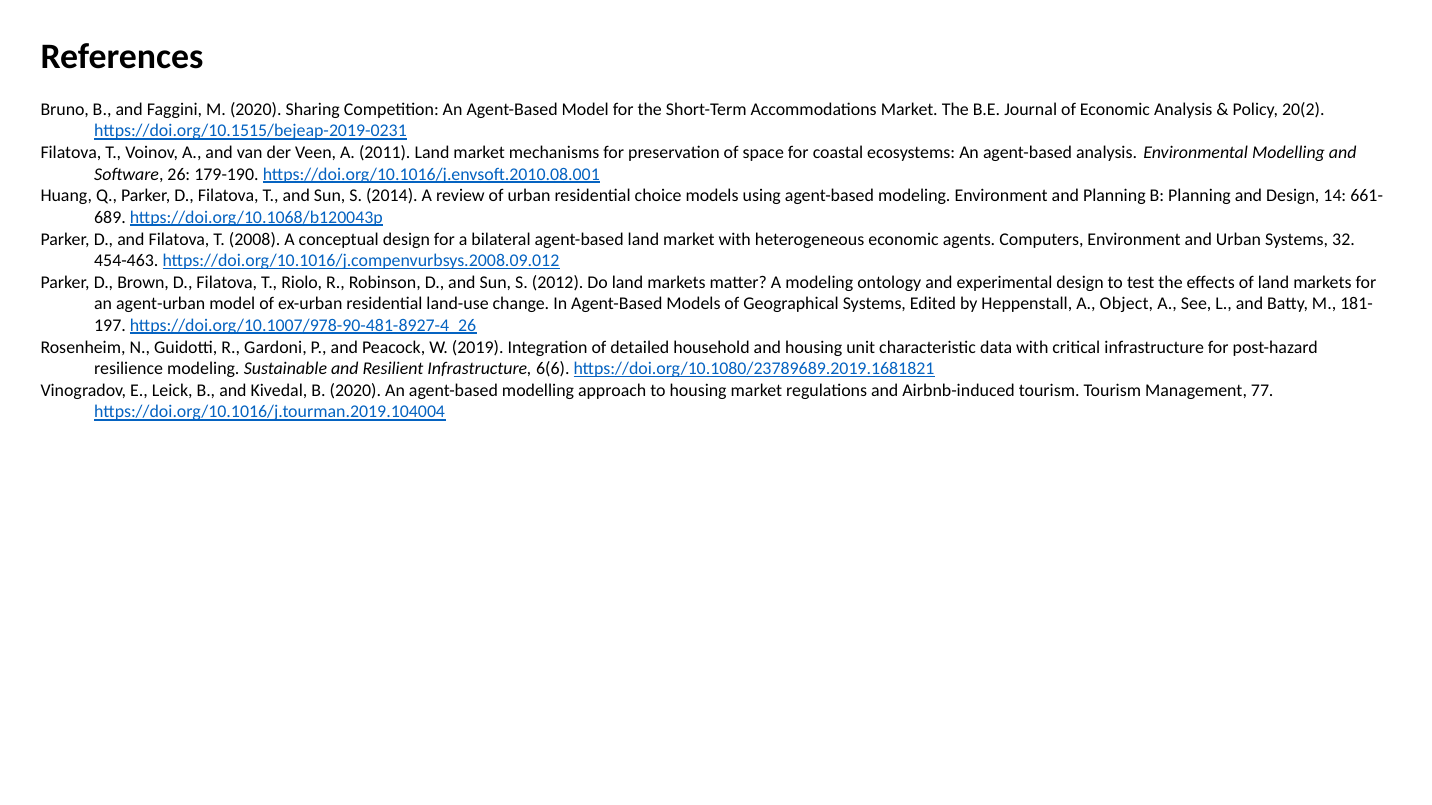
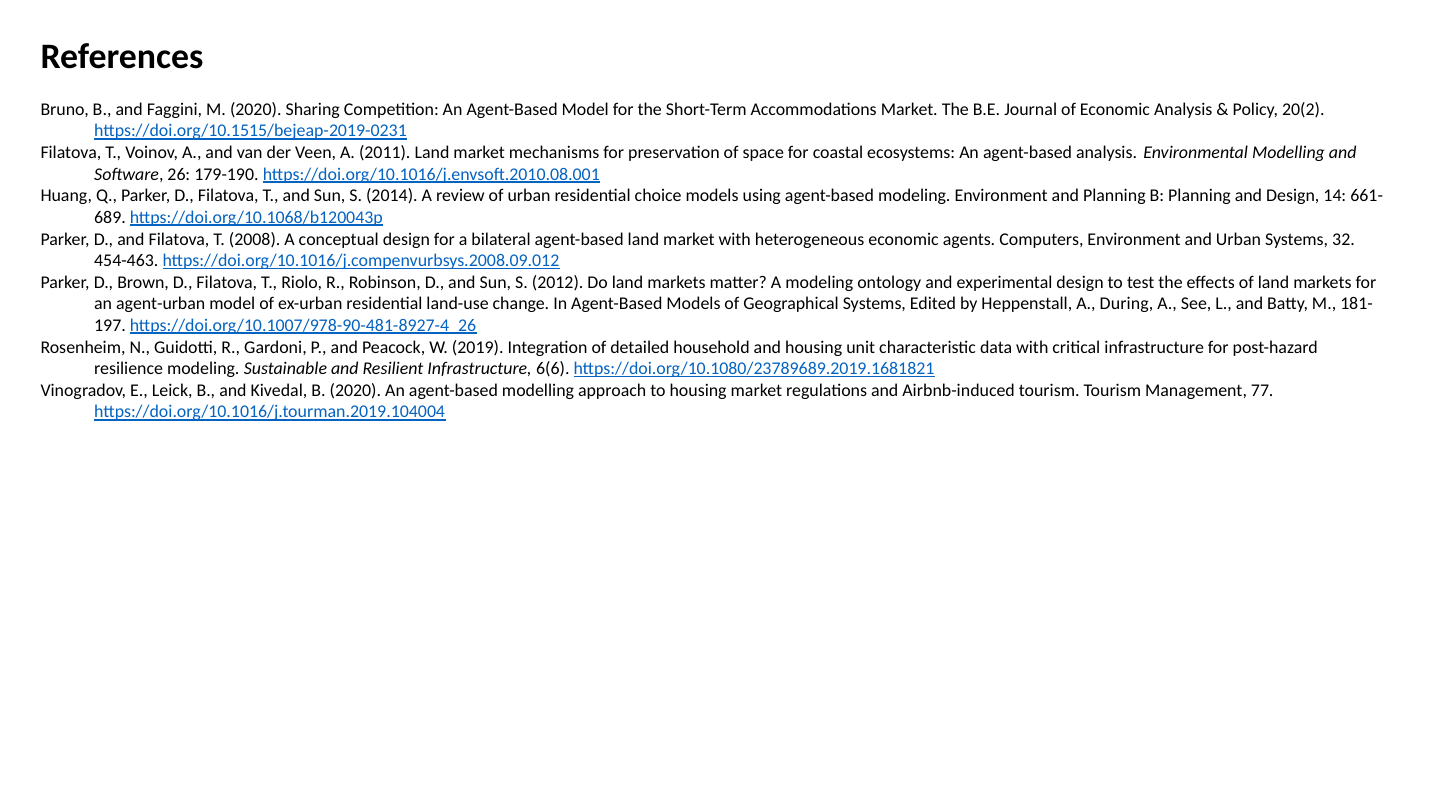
Object: Object -> During (1127, 304)
